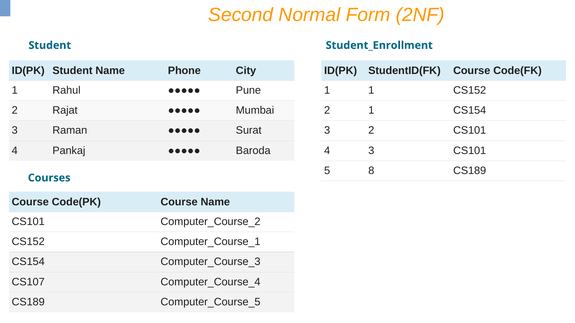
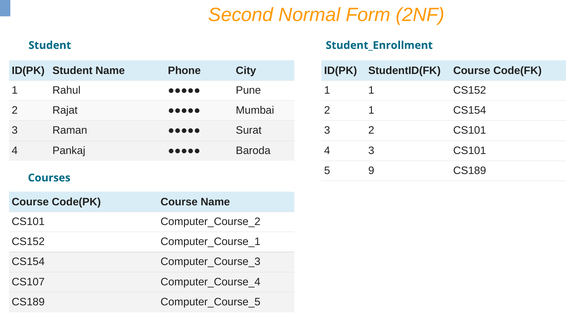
8: 8 -> 9 (371, 171)
